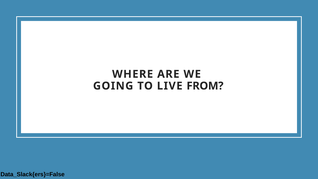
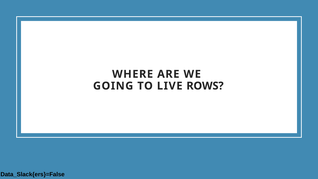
FROM: FROM -> ROWS (205, 86)
